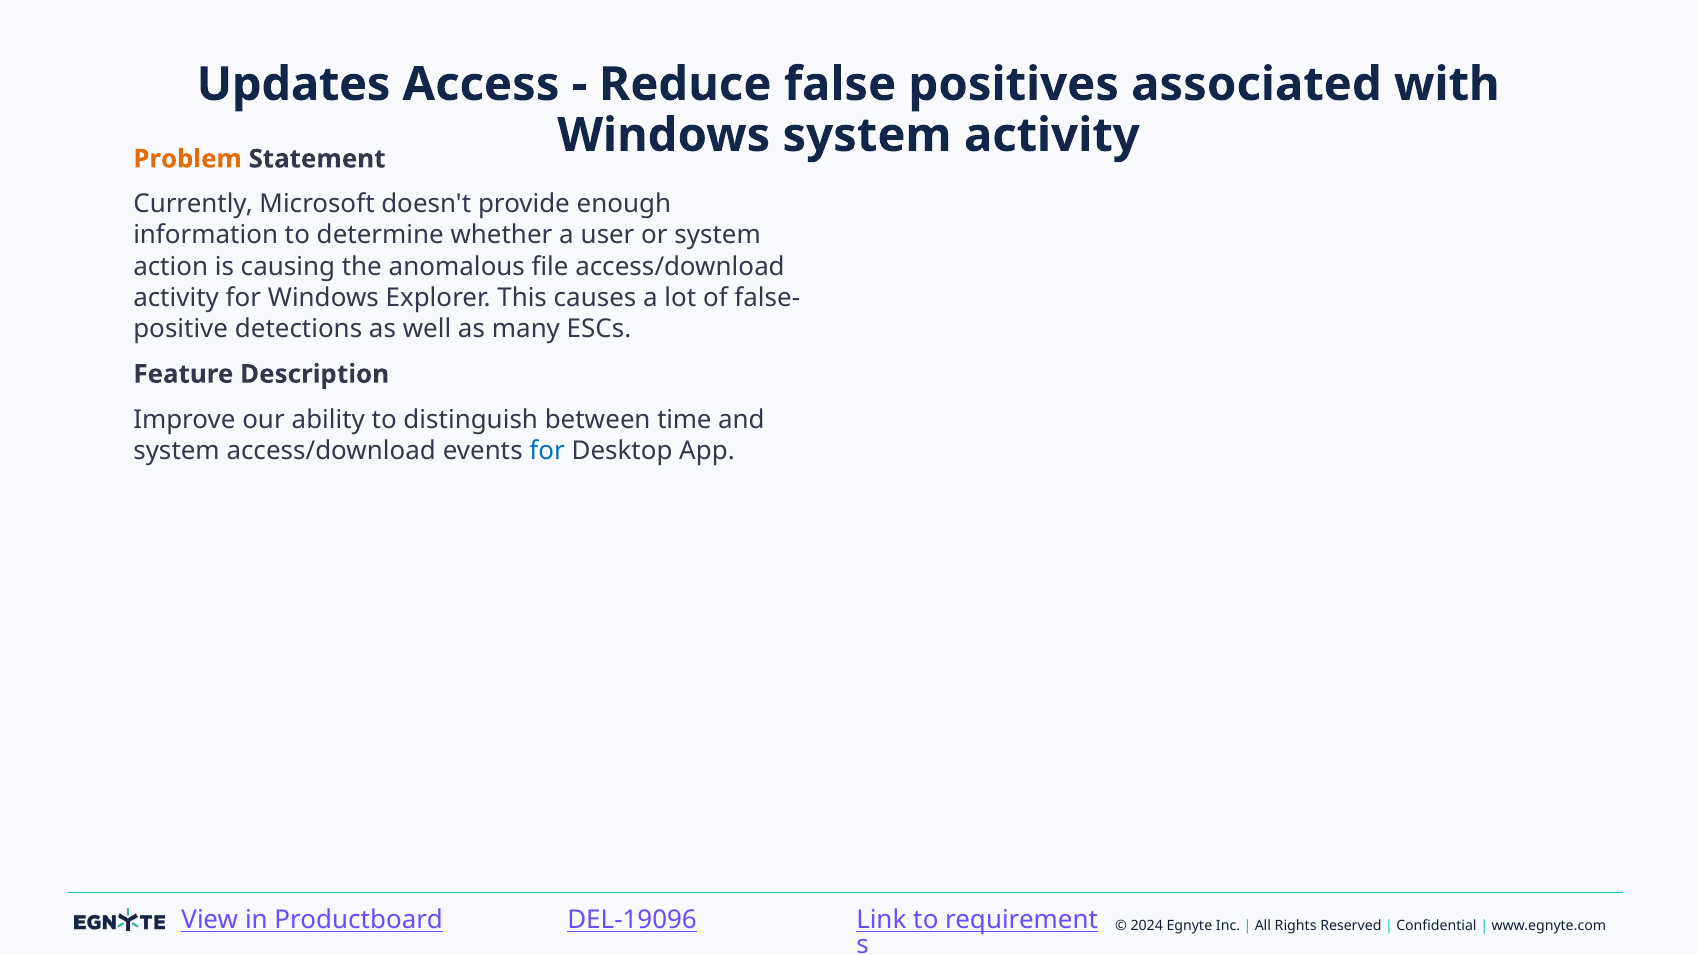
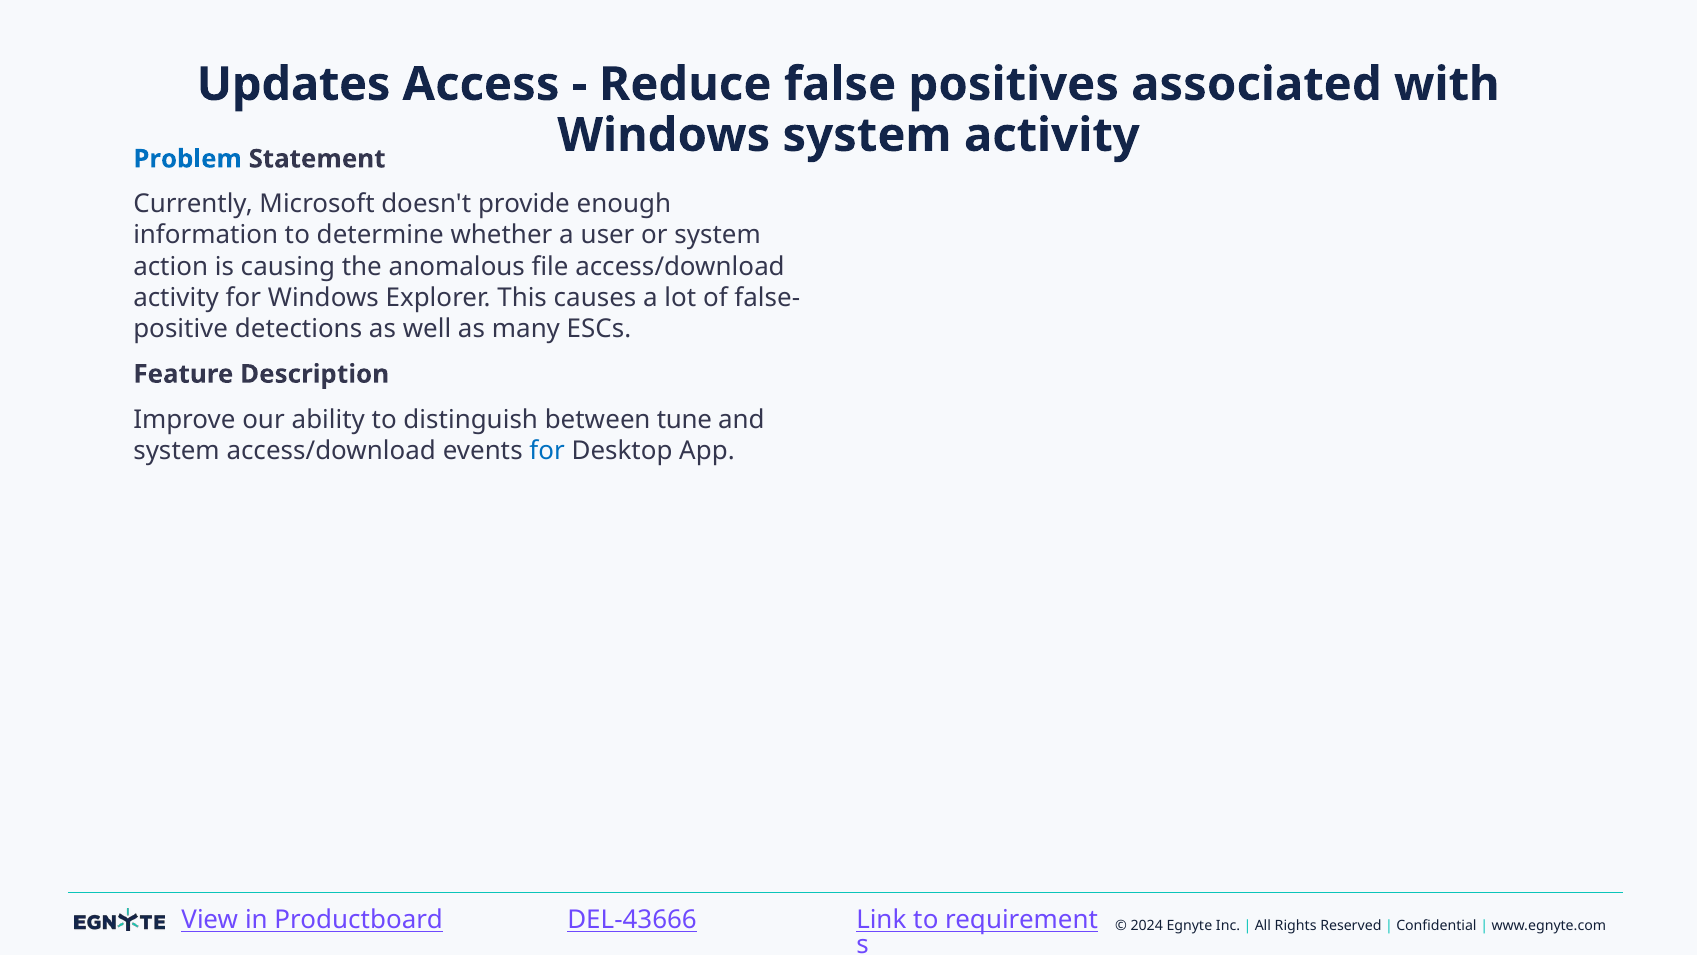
Problem colour: orange -> blue (188, 159)
time: time -> tune (684, 419)
DEL-19096: DEL-19096 -> DEL-43666 (632, 920)
